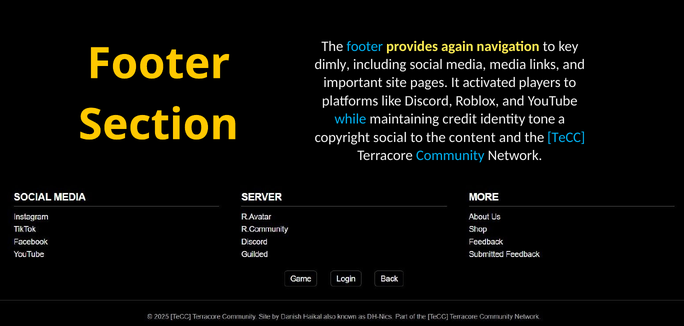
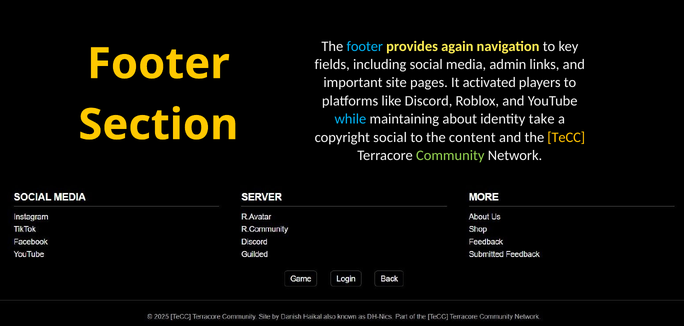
dimly: dimly -> fields (332, 64)
media media: media -> admin (508, 64)
credit: credit -> about (460, 119)
tone: tone -> take (542, 119)
TeCC colour: light blue -> yellow (566, 137)
Community colour: light blue -> light green (450, 156)
